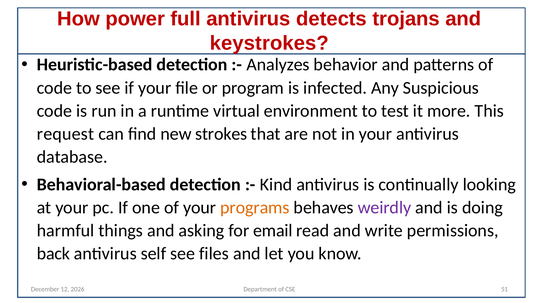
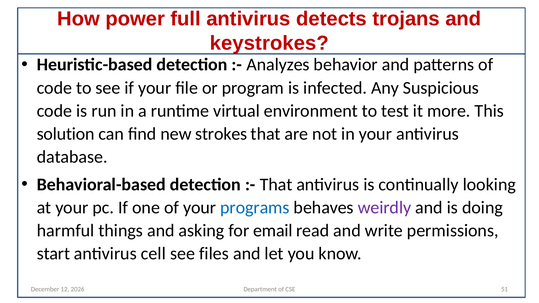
request: request -> solution (66, 134)
Kind: Kind -> That (276, 185)
programs colour: orange -> blue (255, 208)
back: back -> start (53, 254)
self: self -> cell (153, 254)
